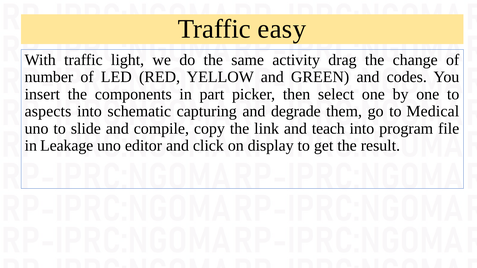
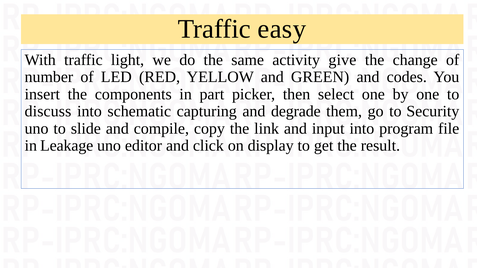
drag: drag -> give (342, 60)
aspects: aspects -> discuss (48, 112)
Medical: Medical -> Security (433, 112)
teach: teach -> input (328, 129)
